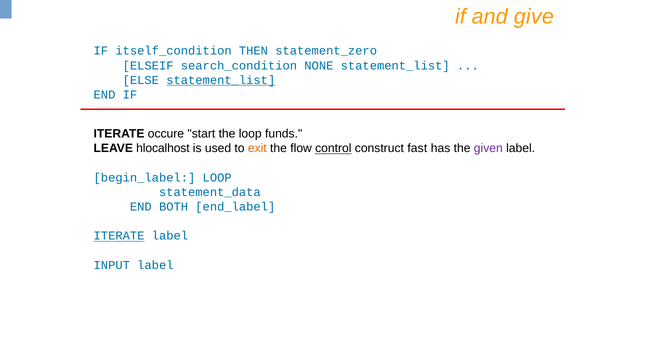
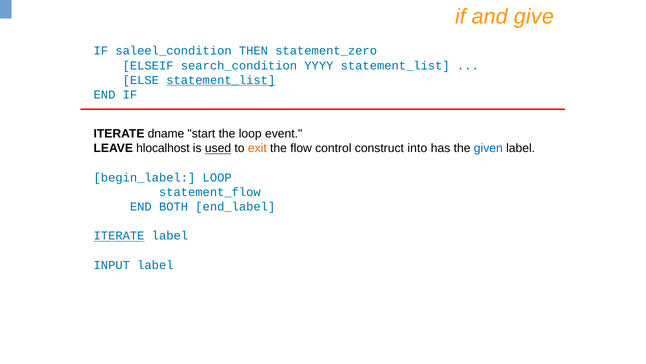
itself_condition: itself_condition -> saleel_condition (174, 51)
NONE: NONE -> YYYY (319, 65)
occure: occure -> dname (166, 134)
funds: funds -> event (284, 134)
used underline: none -> present (218, 148)
control underline: present -> none (333, 148)
fast: fast -> into (417, 148)
given colour: purple -> blue (488, 148)
statement_data: statement_data -> statement_flow (210, 192)
